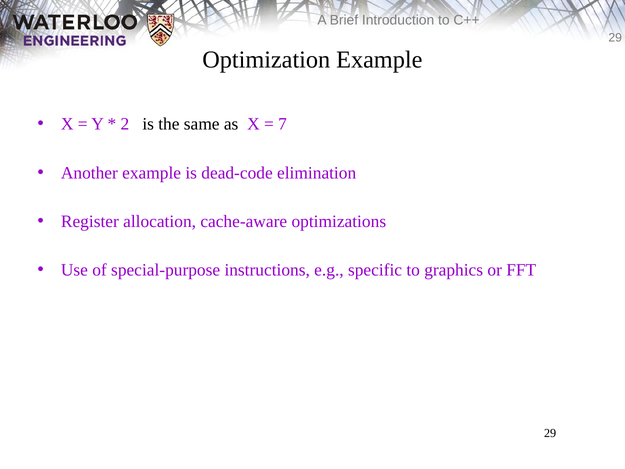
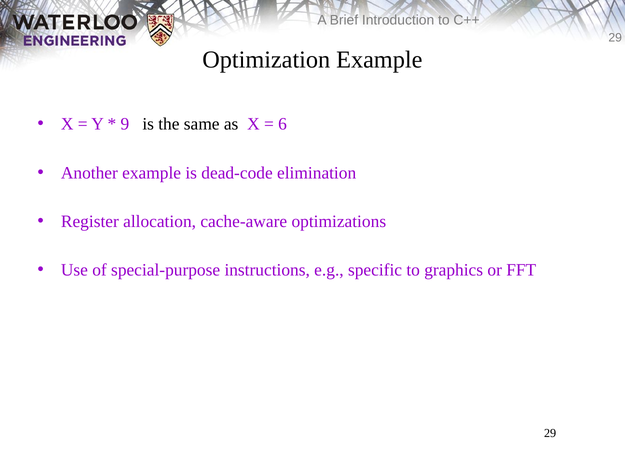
2: 2 -> 9 (125, 124)
7: 7 -> 6 (283, 124)
